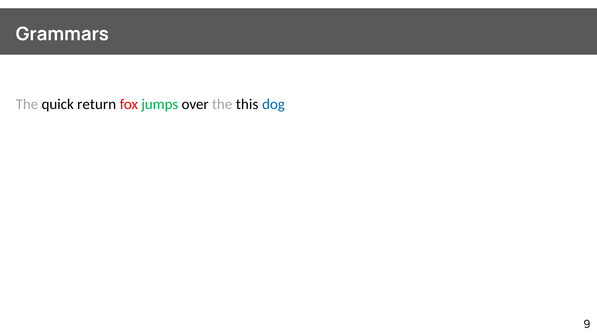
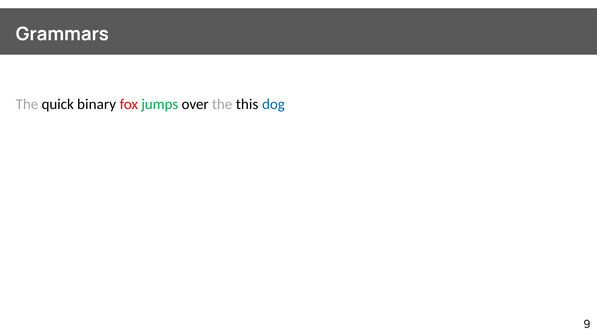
return: return -> binary (97, 104)
